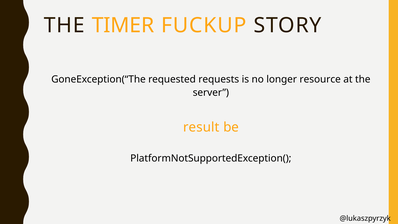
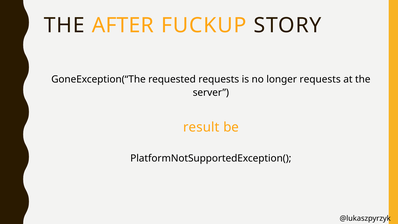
TIMER: TIMER -> AFTER (123, 25)
longer resource: resource -> requests (320, 79)
